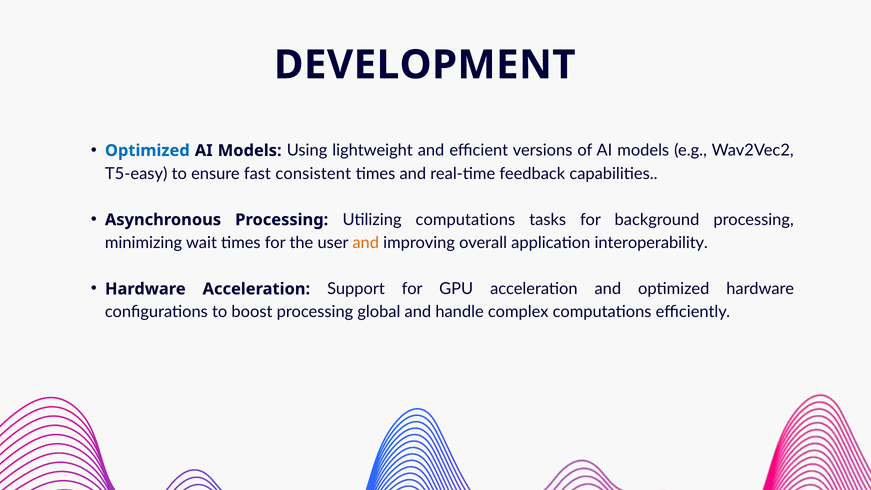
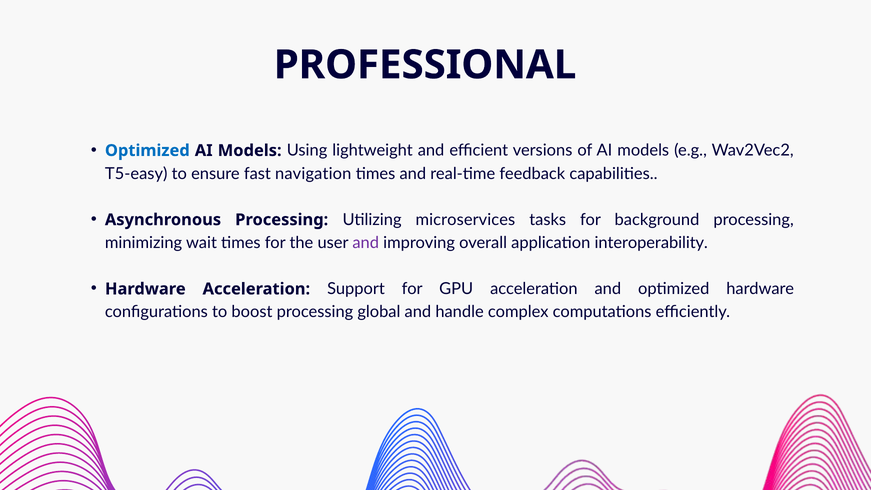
DEVELOPMENT: DEVELOPMENT -> PROFESSIONAL (425, 65)
consistent: consistent -> navigation (313, 174)
Utilizing computations: computations -> microservices (465, 220)
and colour: orange -> purple (366, 243)
